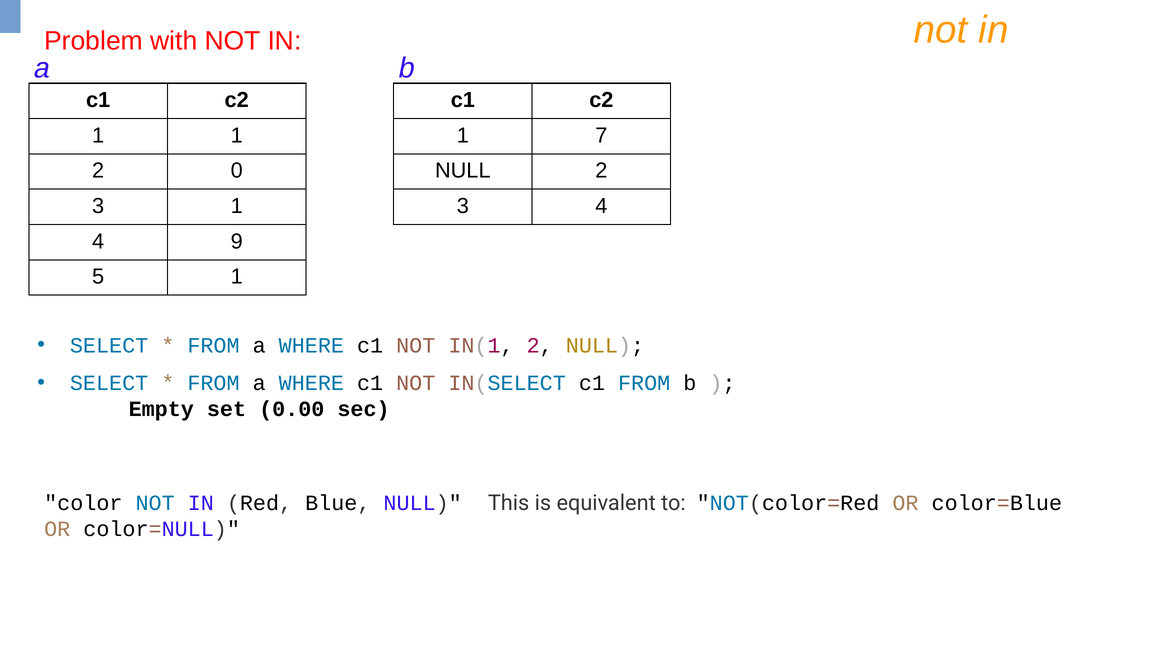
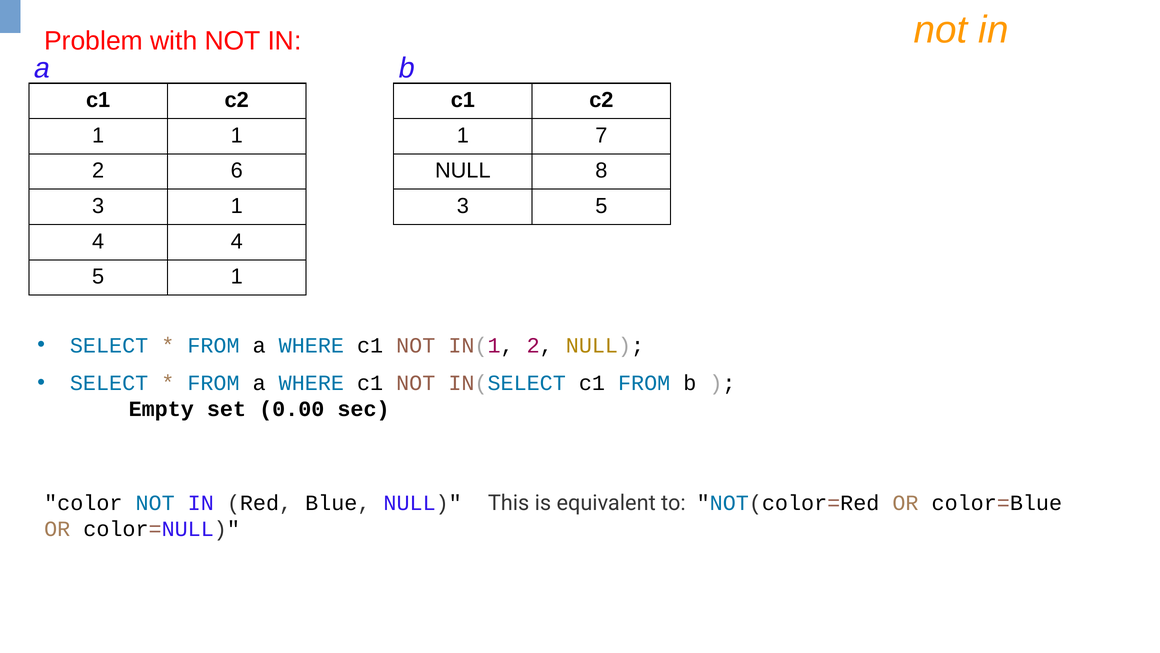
0: 0 -> 6 (237, 171)
NULL 2: 2 -> 8 (601, 171)
3 4: 4 -> 5 (601, 206)
4 9: 9 -> 4 (237, 241)
